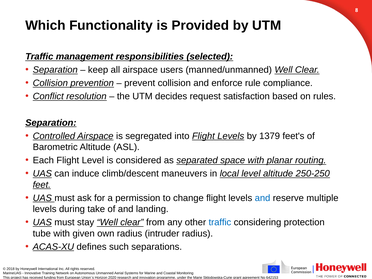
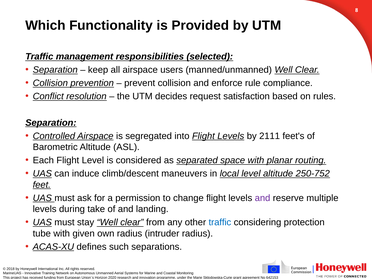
1379: 1379 -> 2111 (270, 136)
250-250: 250-250 -> 250-752 (313, 174)
and colour: blue -> purple (263, 198)
